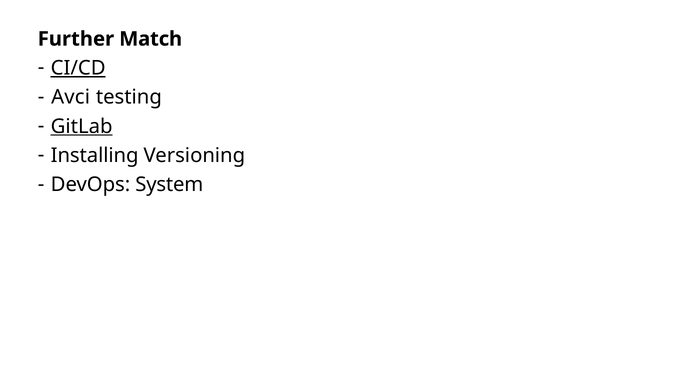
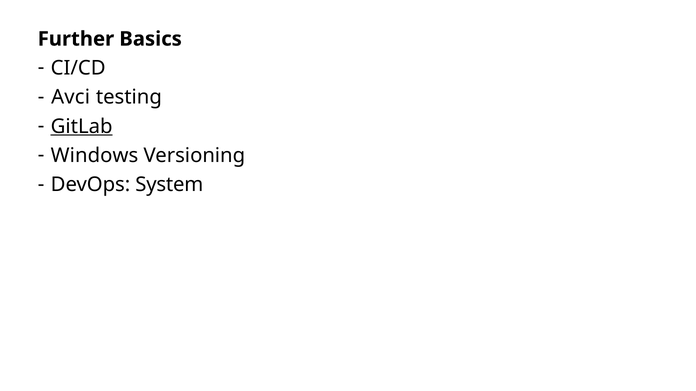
Match: Match -> Basics (151, 39)
CI/CD underline: present -> none (78, 68)
Installing: Installing -> Windows (95, 156)
